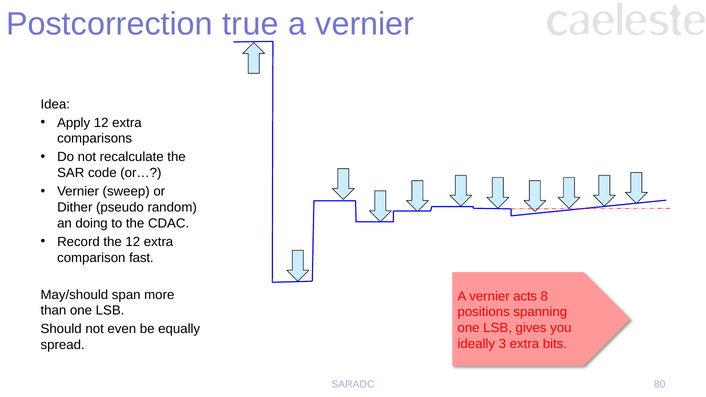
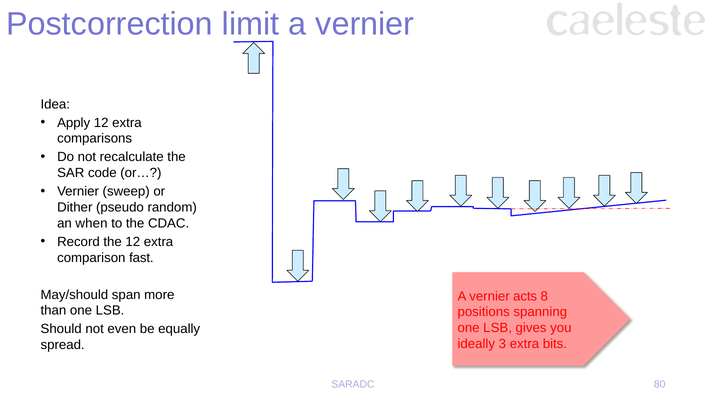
true: true -> limit (251, 24)
doing: doing -> when (91, 223)
